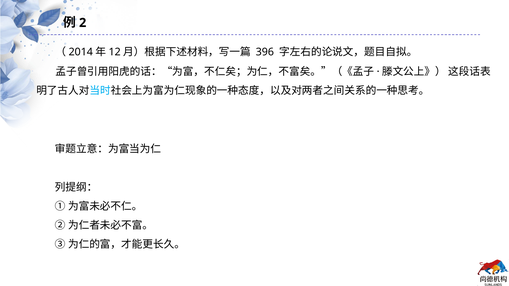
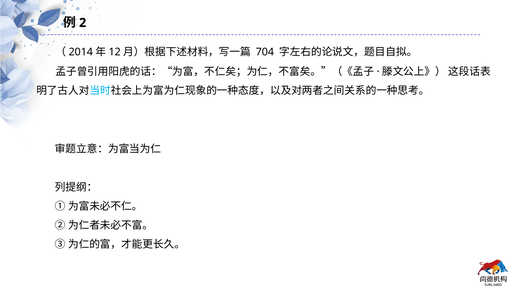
396: 396 -> 704 (265, 52)
